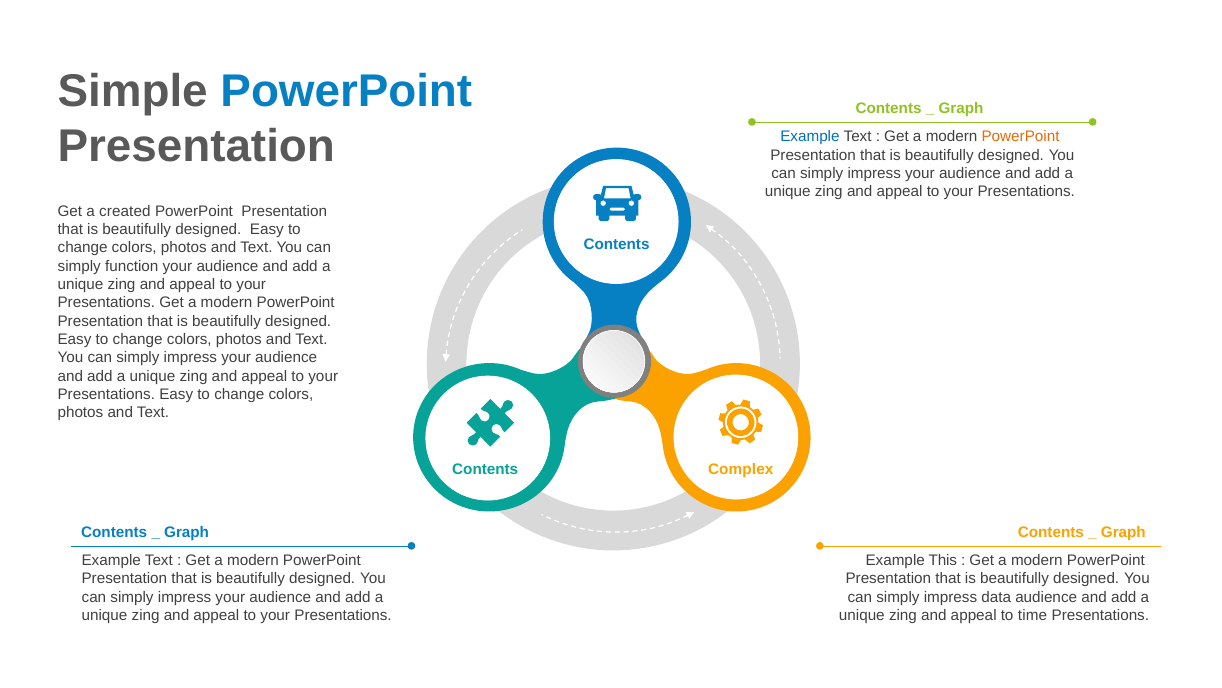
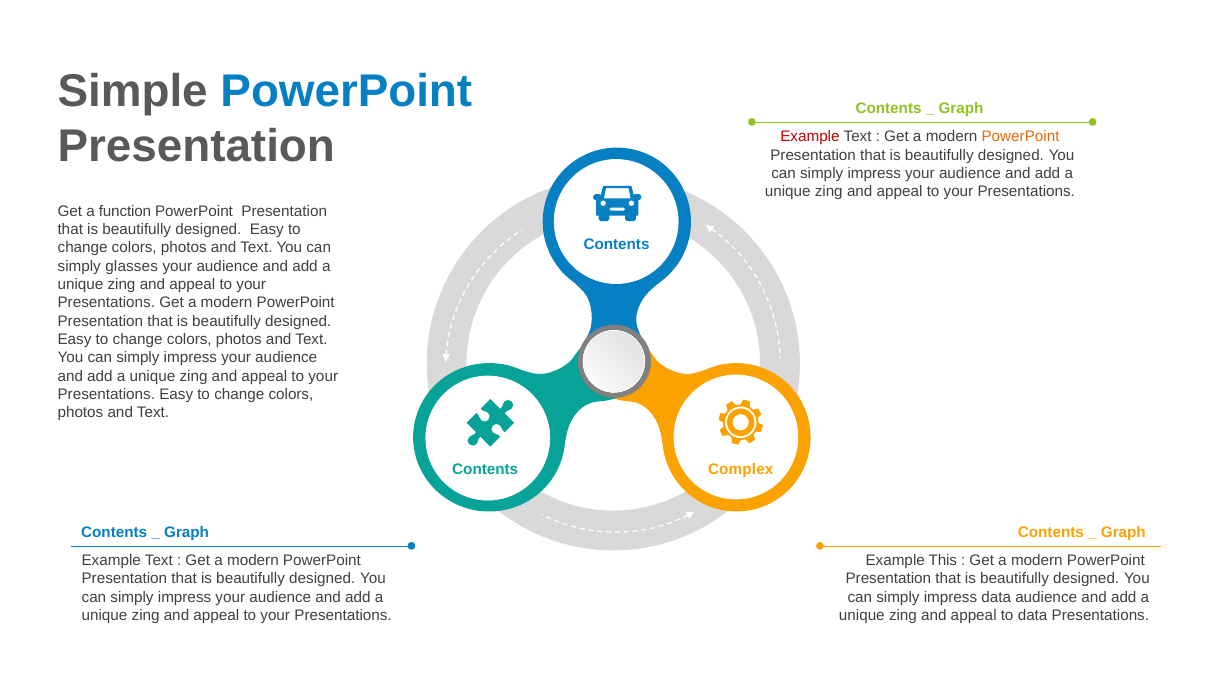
Example colour: blue -> red (810, 137)
created: created -> function (125, 211)
function: function -> glasses (132, 266)
to time: time -> data (1033, 615)
